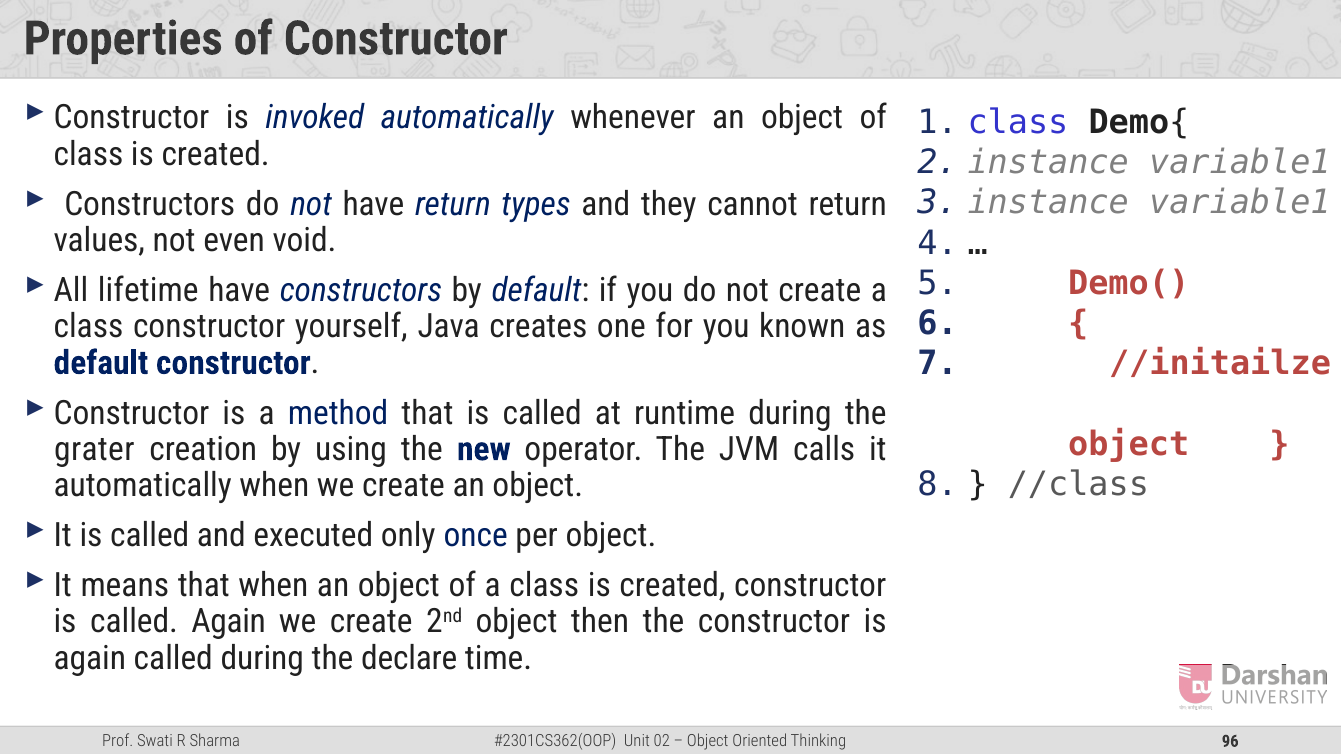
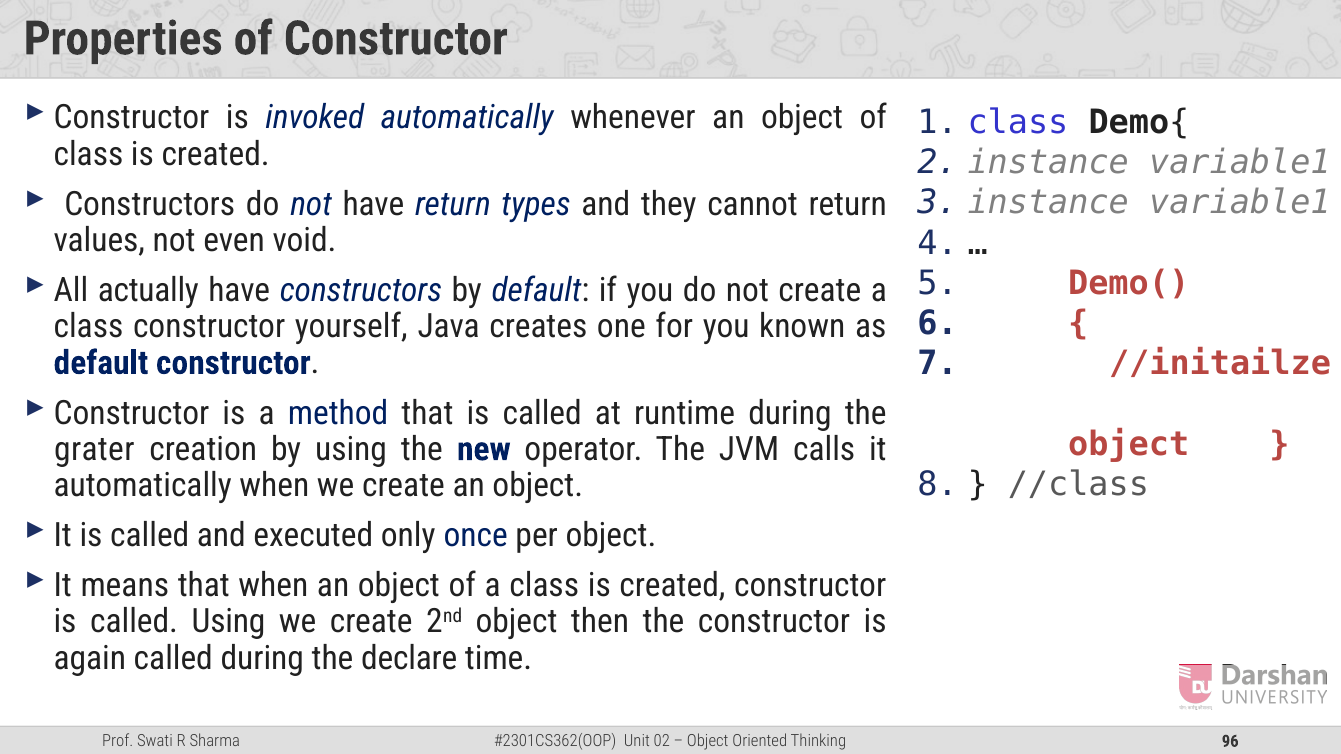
lifetime: lifetime -> actually (148, 291)
called Again: Again -> Using (229, 622)
